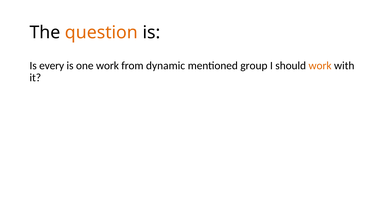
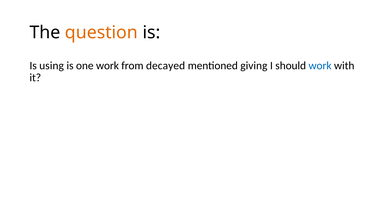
every: every -> using (52, 65)
dynamic: dynamic -> decayed (166, 65)
group: group -> giving (254, 65)
work colour: orange -> blue (320, 65)
